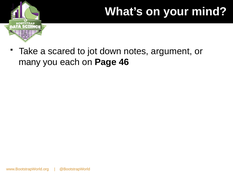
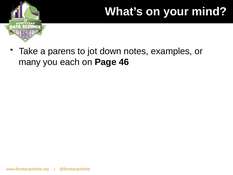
scared: scared -> parens (62, 51)
argument: argument -> examples (172, 51)
